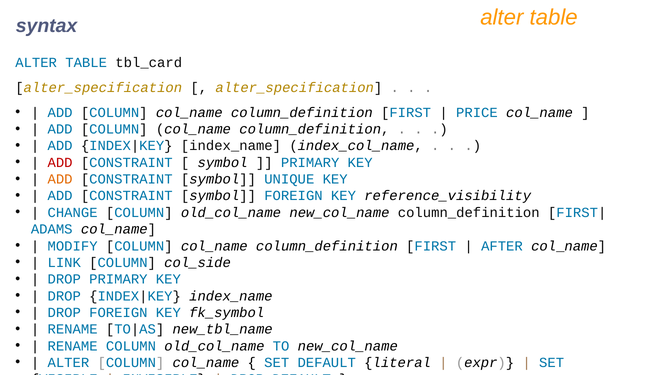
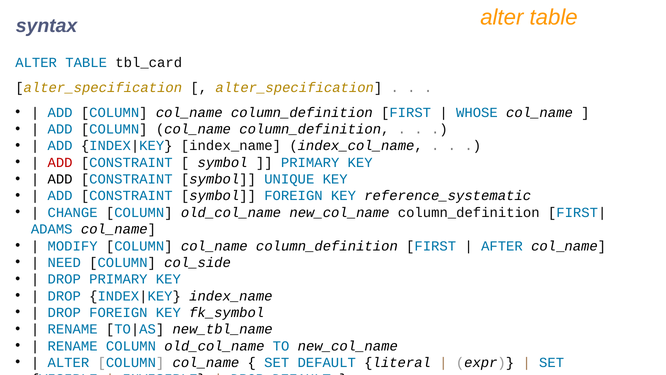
PRICE: PRICE -> WHOSE (477, 112)
ADD colour: orange -> black (60, 179)
reference_visibility: reference_visibility -> reference_systematic (448, 196)
LINK: LINK -> NEED (64, 262)
